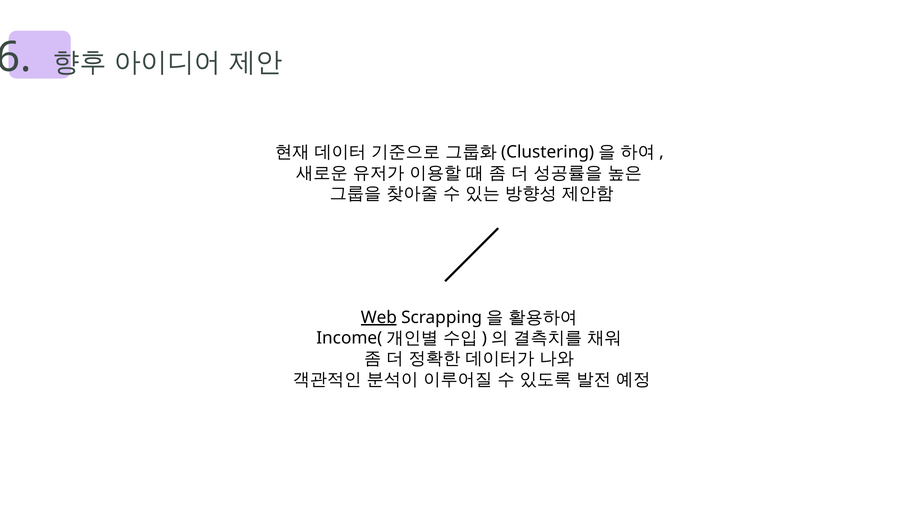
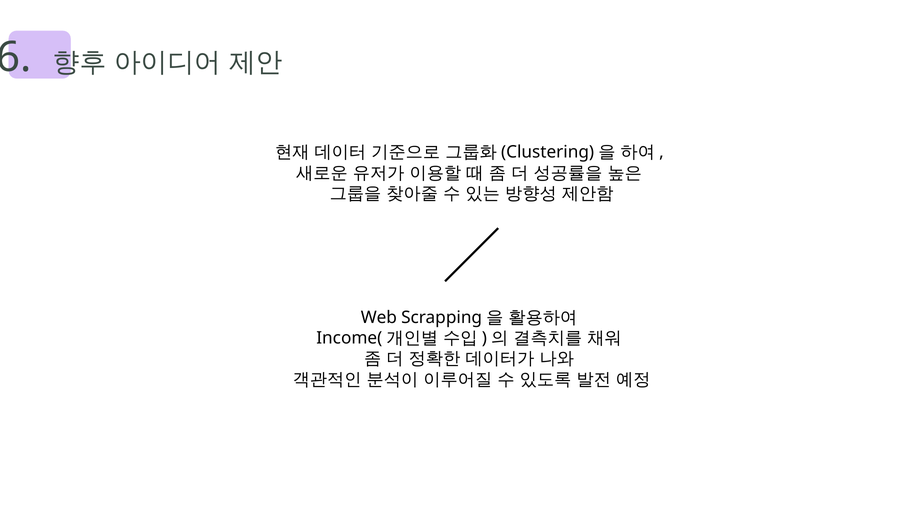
Web underline: present -> none (379, 317)
